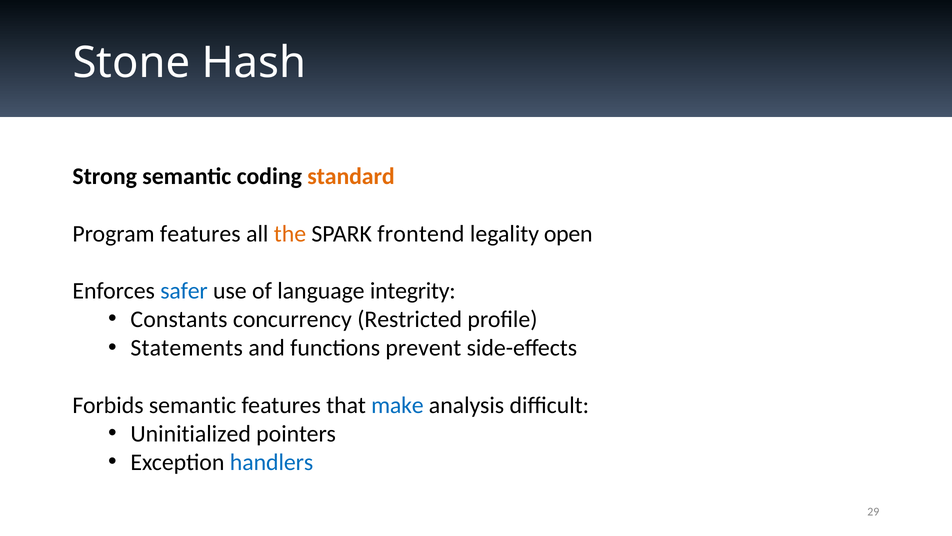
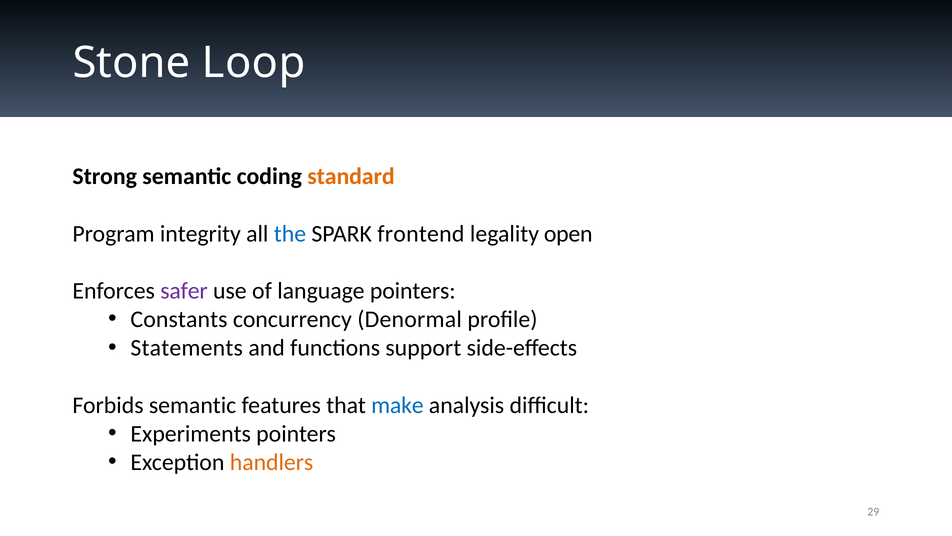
Hash: Hash -> Loop (254, 63)
Program features: features -> integrity (200, 233)
the colour: orange -> blue (290, 233)
safer colour: blue -> purple (184, 291)
language integrity: integrity -> pointers (413, 291)
Restricted: Restricted -> Denormal (410, 319)
prevent: prevent -> support (423, 348)
Uninitialized: Uninitialized -> Experiments (191, 433)
handlers colour: blue -> orange (272, 462)
